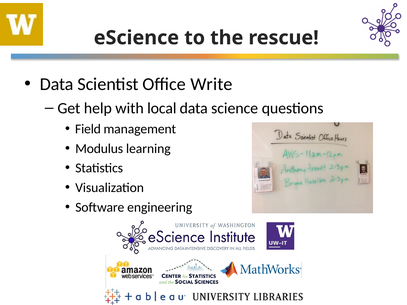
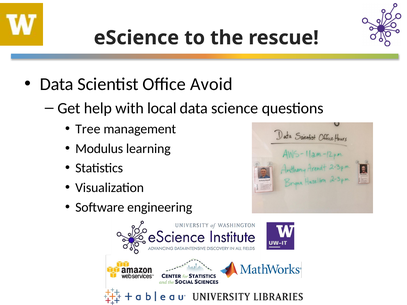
Write: Write -> Avoid (212, 84)
Field: Field -> Tree (88, 129)
